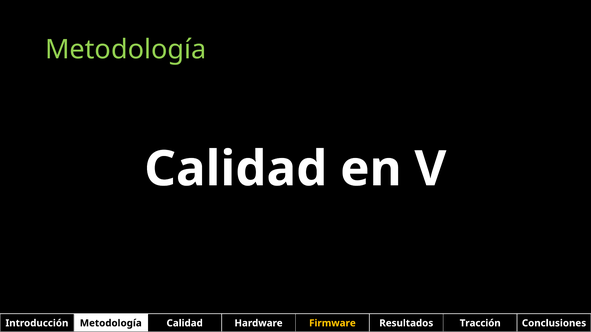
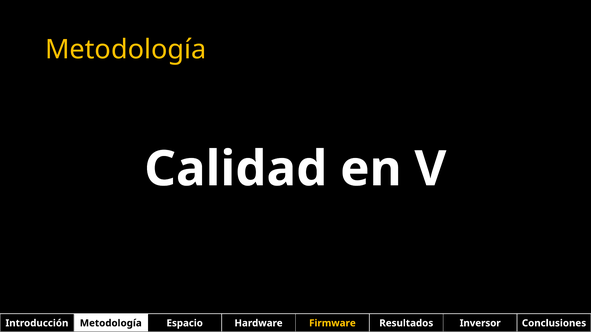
Metodología colour: light green -> yellow (126, 50)
Metodología Calidad: Calidad -> Espacio (185, 324)
Tracción: Tracción -> Inversor (480, 324)
